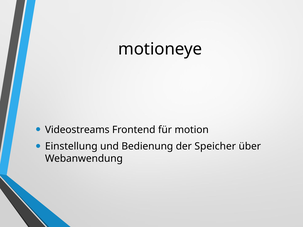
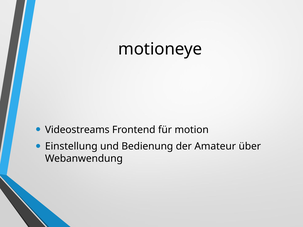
Speicher: Speicher -> Amateur (215, 147)
